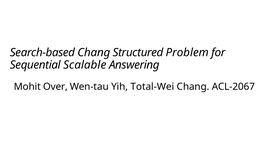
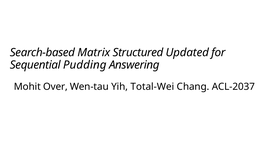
Search-based Chang: Chang -> Matrix (94, 53)
Problem: Problem -> Updated (187, 53)
Scalable: Scalable -> Pudding (85, 65)
ACL-2067: ACL-2067 -> ACL-2037 (233, 87)
